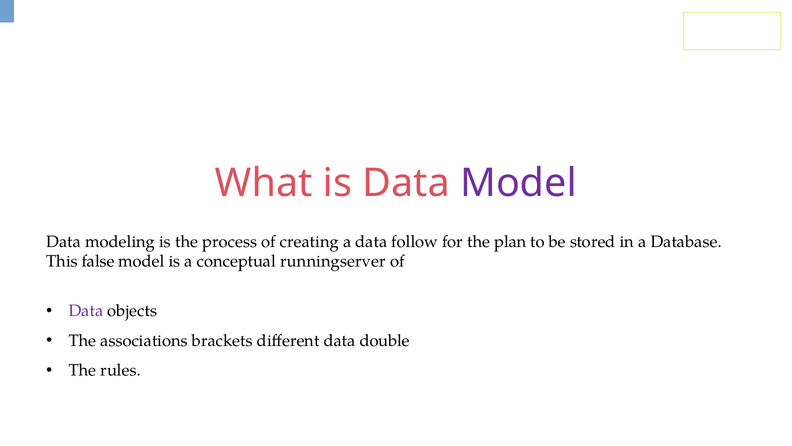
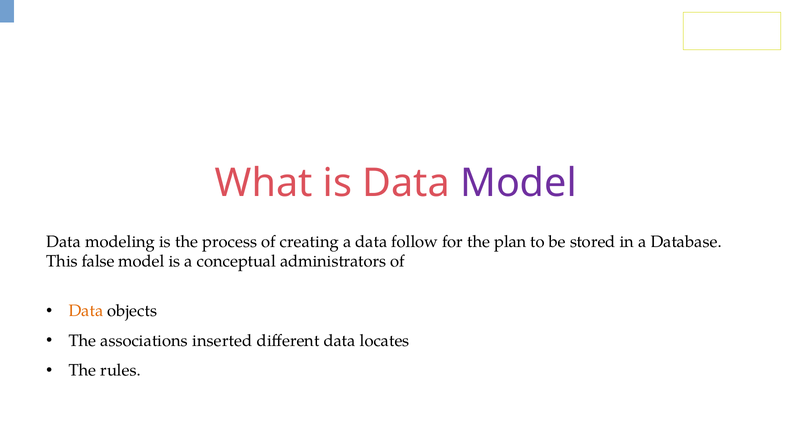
runningserver: runningserver -> administrators (333, 261)
Data colour: purple -> orange (86, 311)
brackets: brackets -> inserted (222, 340)
double: double -> locates (385, 340)
